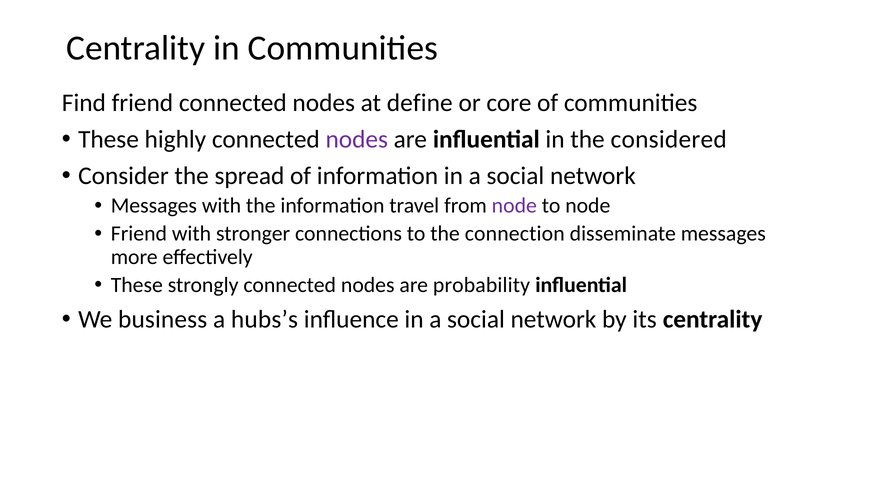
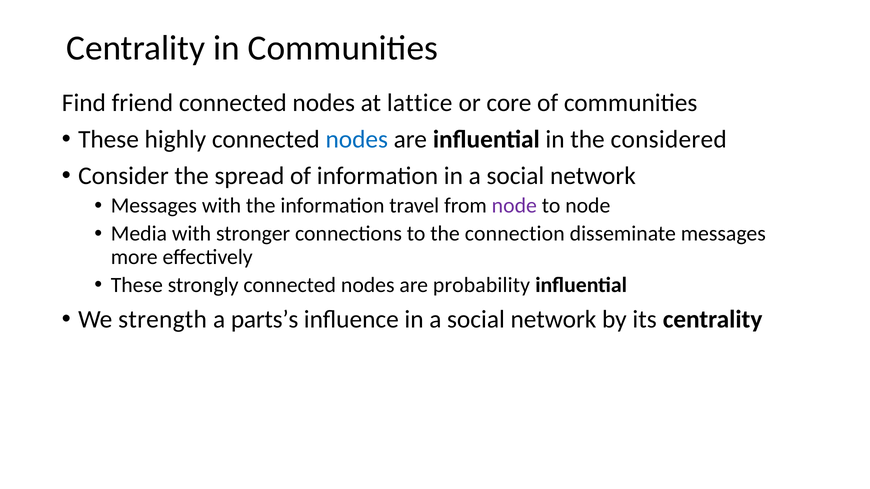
define: define -> lattice (420, 103)
nodes colour: purple -> blue (357, 139)
Friend: Friend -> Media (139, 234)
business: business -> strength (163, 320)
hubs’s: hubs’s -> parts’s (265, 320)
